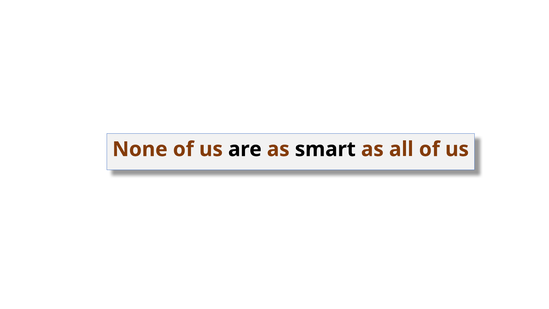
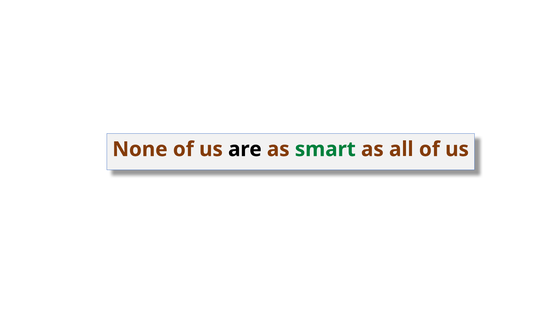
smart colour: black -> green (325, 149)
